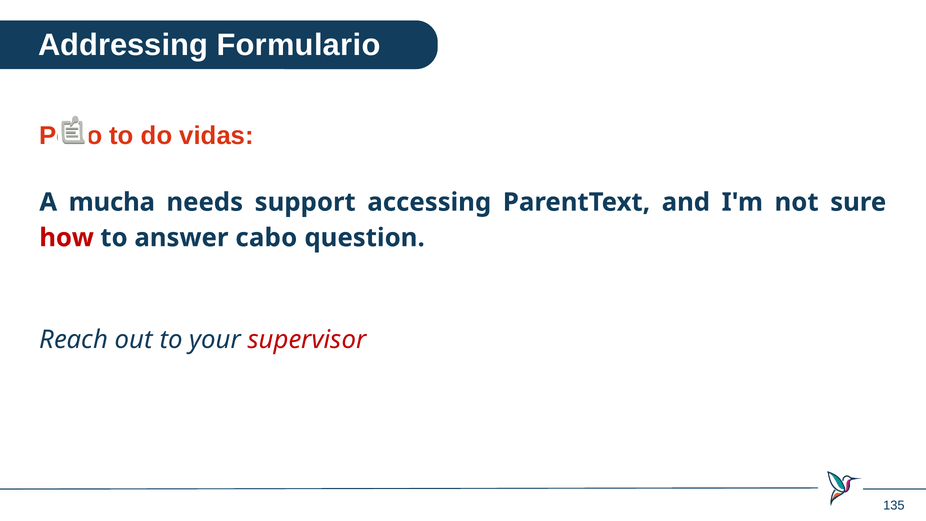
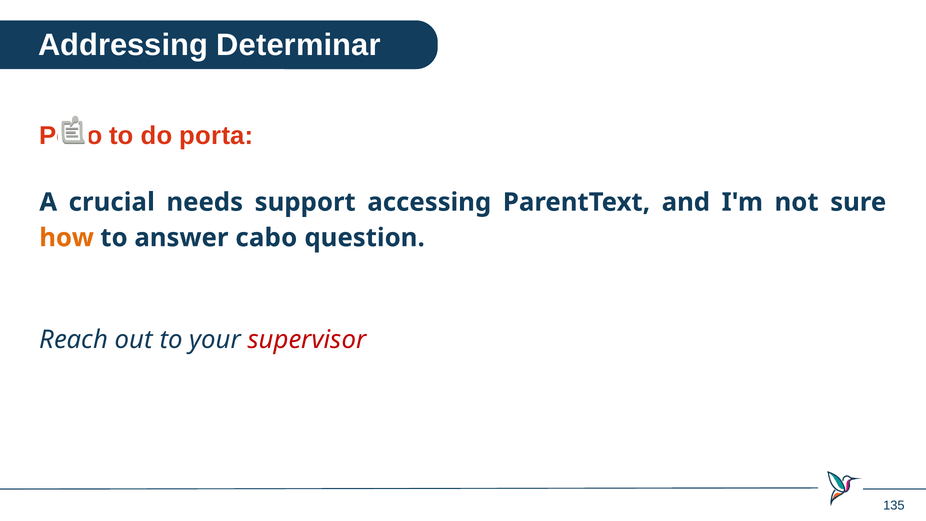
Formulario: Formulario -> Determinar (299, 45)
vidas: vidas -> porta (216, 136)
mucha: mucha -> crucial (112, 202)
how colour: red -> orange (67, 238)
